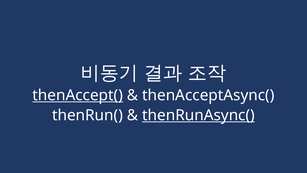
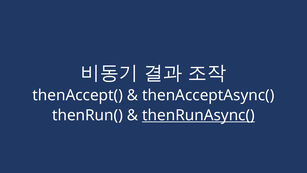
thenAccept( underline: present -> none (78, 95)
